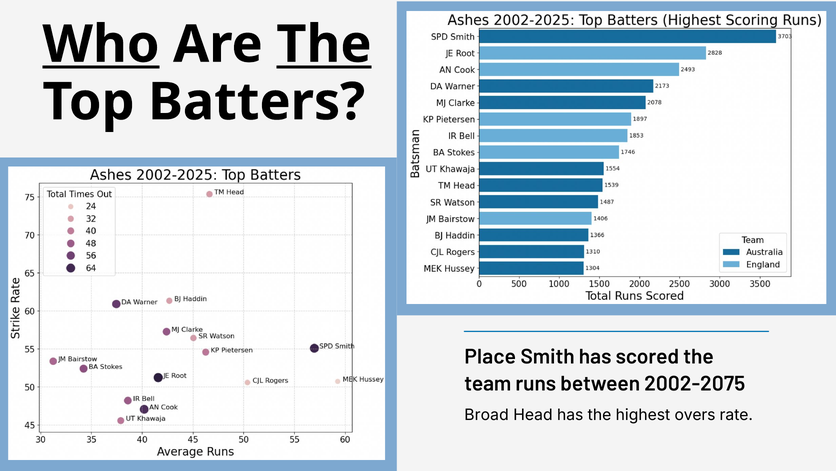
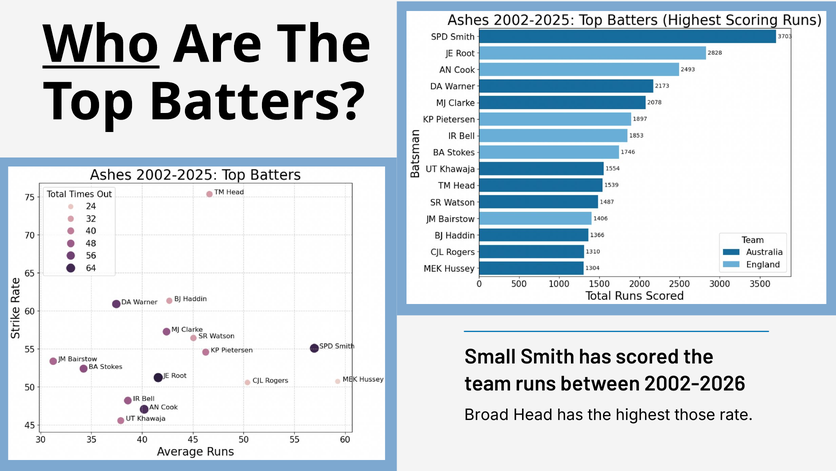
The underline: present -> none (324, 44)
Place: Place -> Small (490, 356)
2002-2075: 2002-2075 -> 2002-2026 (695, 383)
overs: overs -> those (695, 414)
